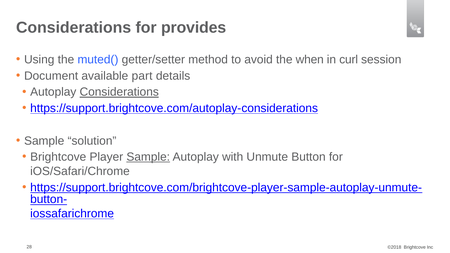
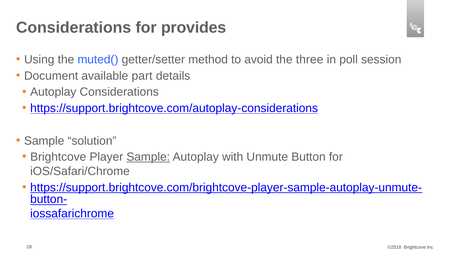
when: when -> three (310, 60)
curl: curl -> poll (349, 60)
Considerations underline: present -> none (119, 92)
